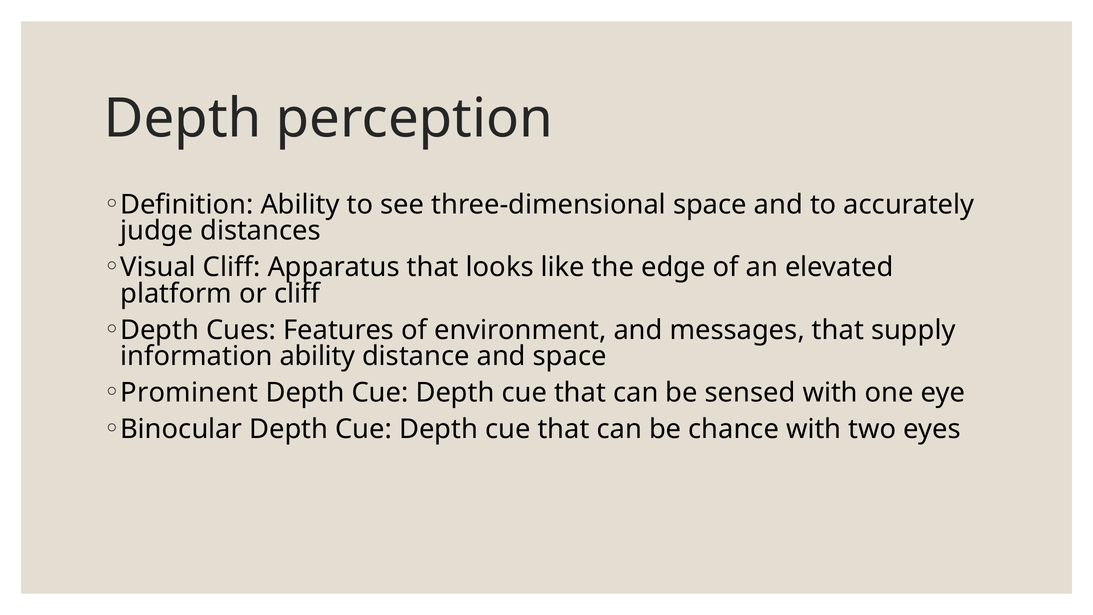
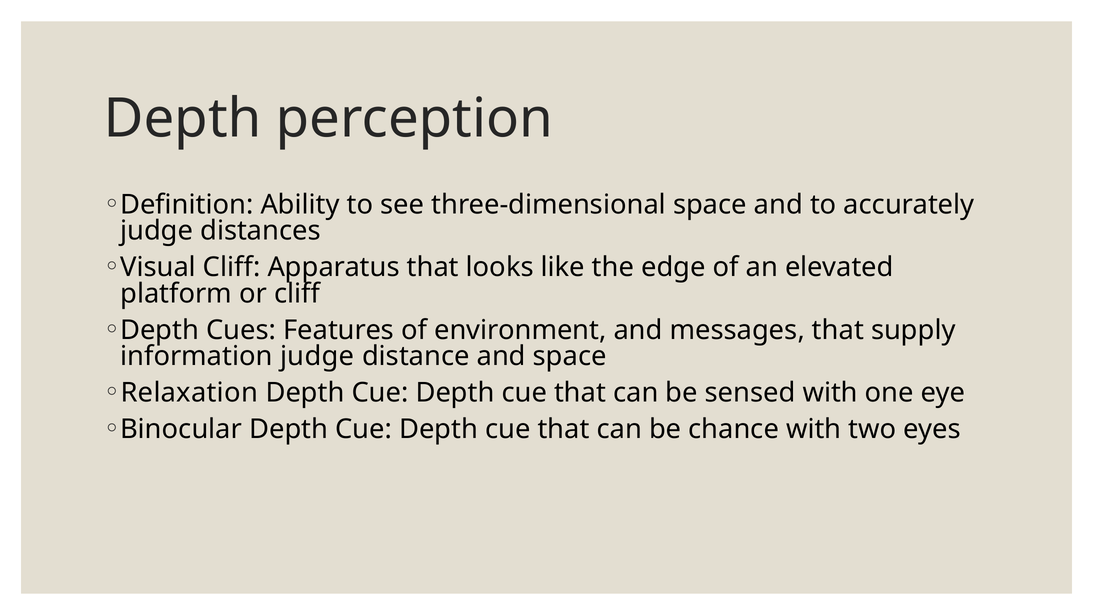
information ability: ability -> judge (317, 356)
Prominent: Prominent -> Relaxation (189, 393)
